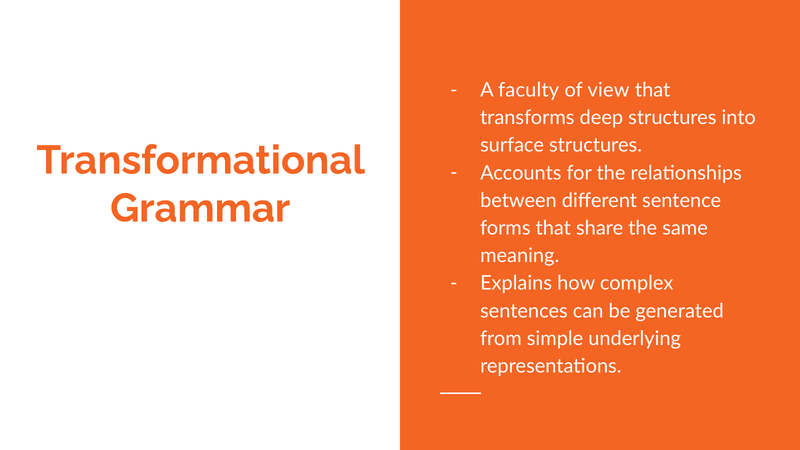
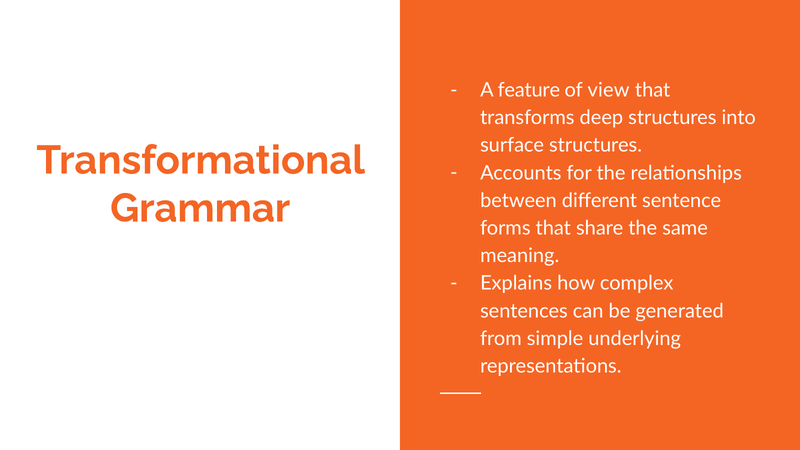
faculty: faculty -> feature (529, 90)
